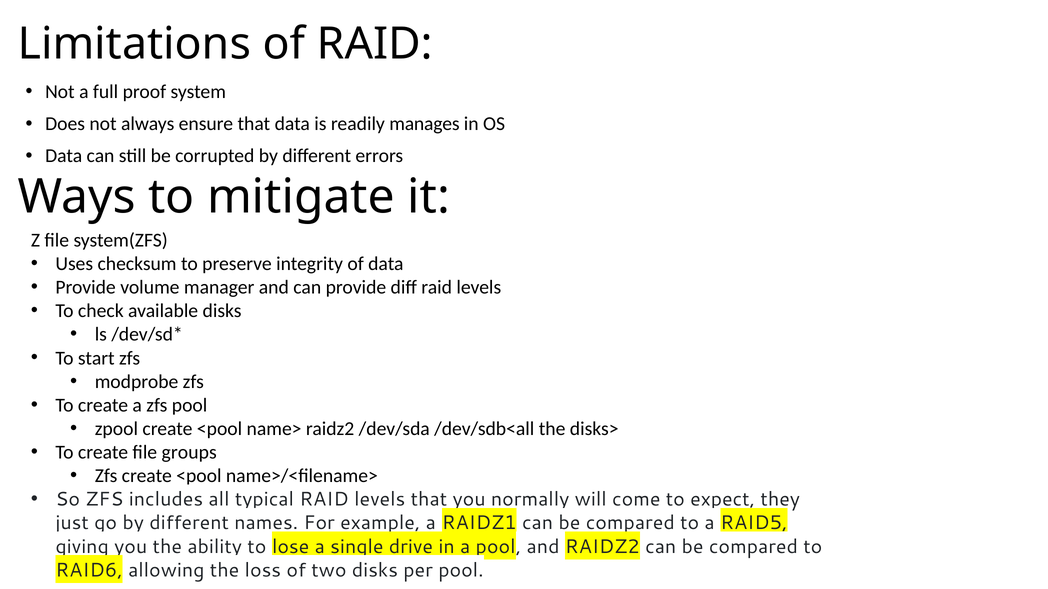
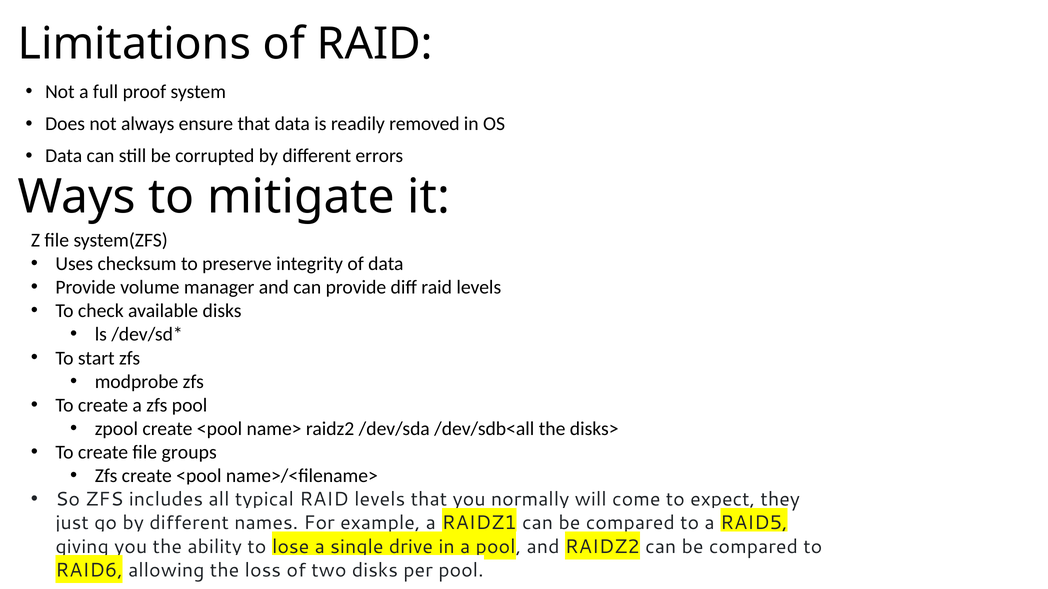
manages: manages -> removed (424, 124)
